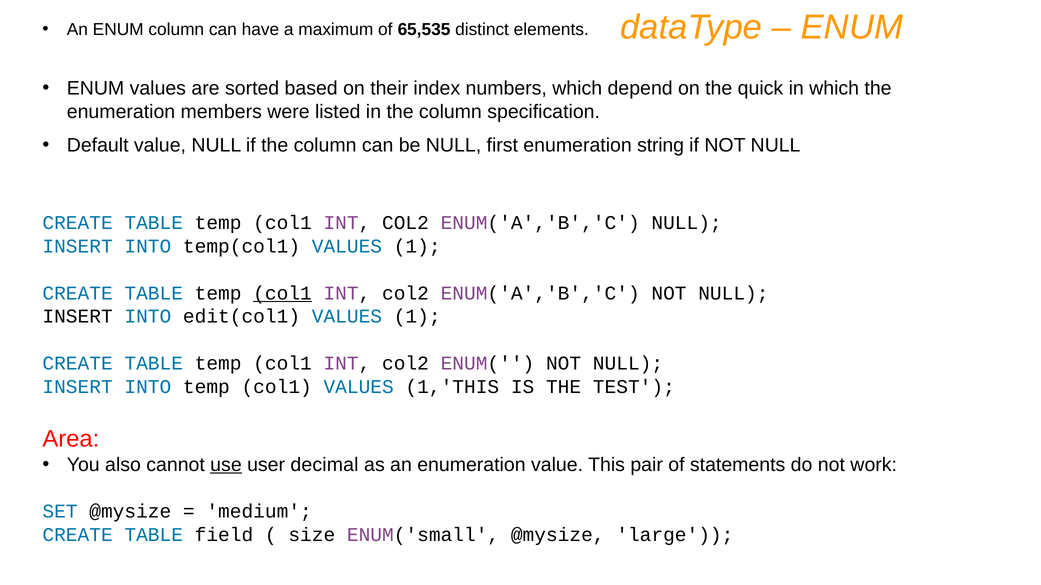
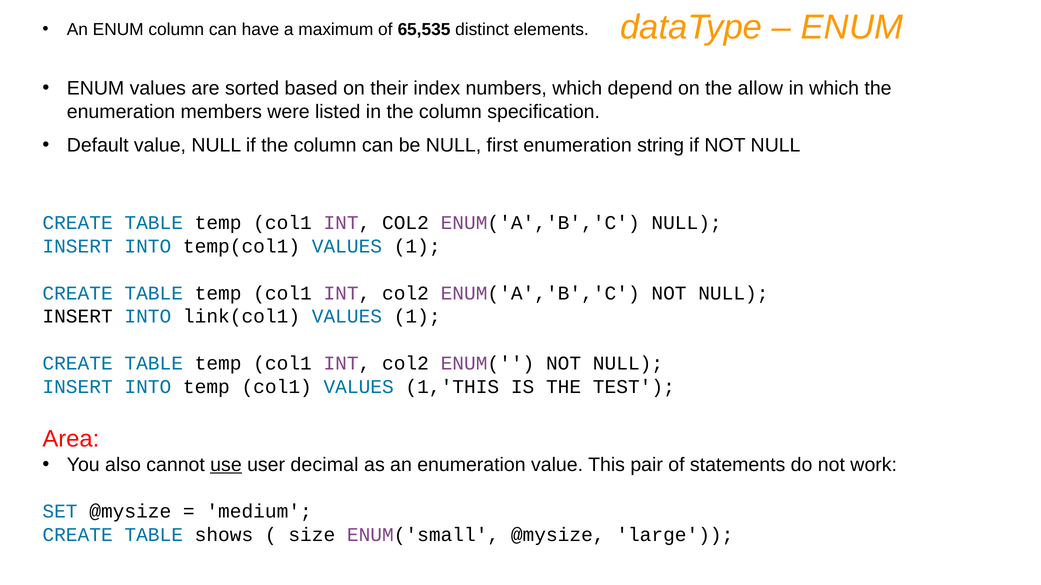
quick: quick -> allow (760, 88)
col1 underline: present -> none (283, 293)
edit(col1: edit(col1 -> link(col1 (242, 317)
field: field -> shows (224, 535)
